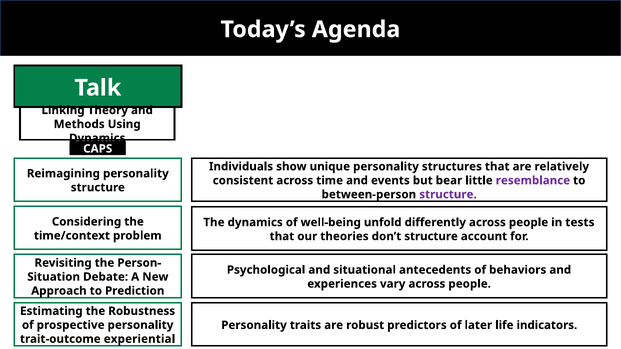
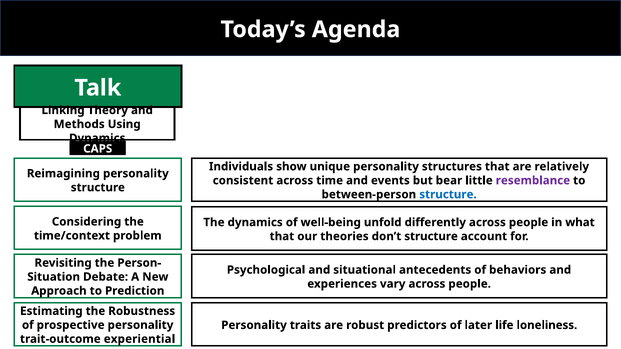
structure colour: purple -> blue (448, 195)
tests: tests -> what (580, 223)
indicators: indicators -> loneliness (547, 325)
